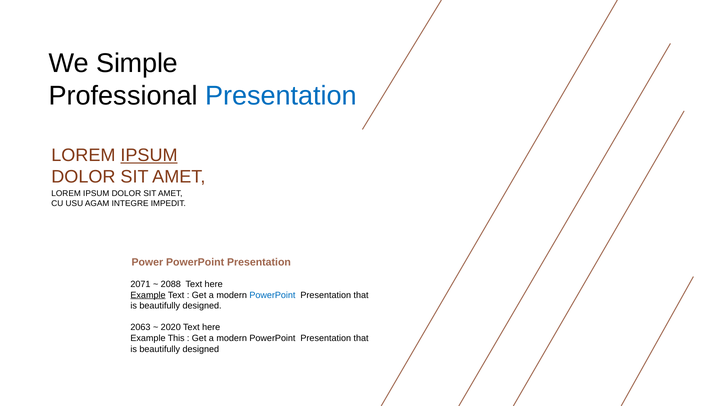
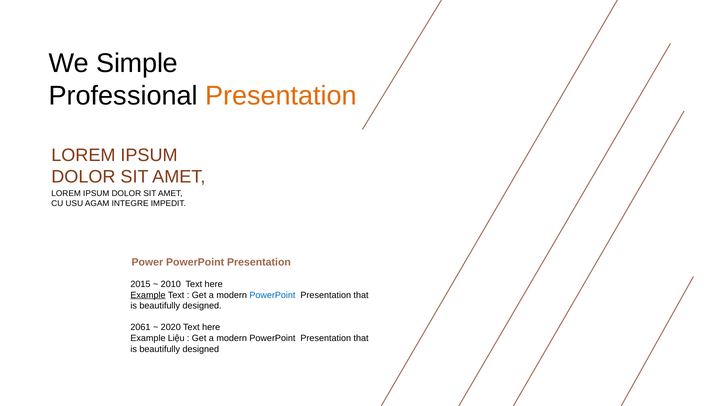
Presentation colour: blue -> orange (281, 96)
IPSUM underline: present -> none (149, 155)
2071: 2071 -> 2015 (140, 284)
2088: 2088 -> 2010 (171, 284)
2063: 2063 -> 2061 (140, 328)
This: This -> Liệu (176, 338)
